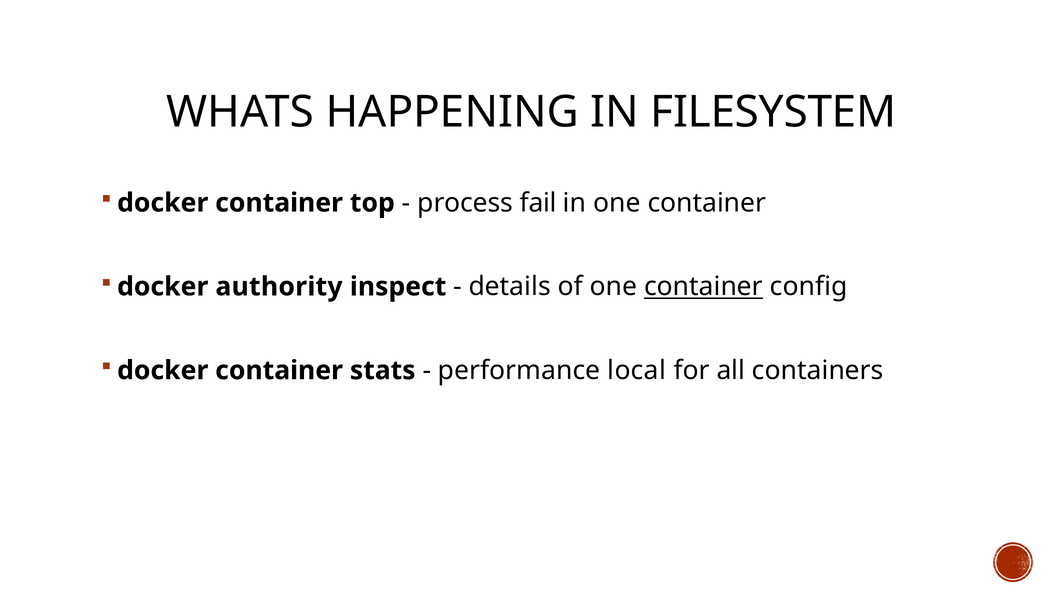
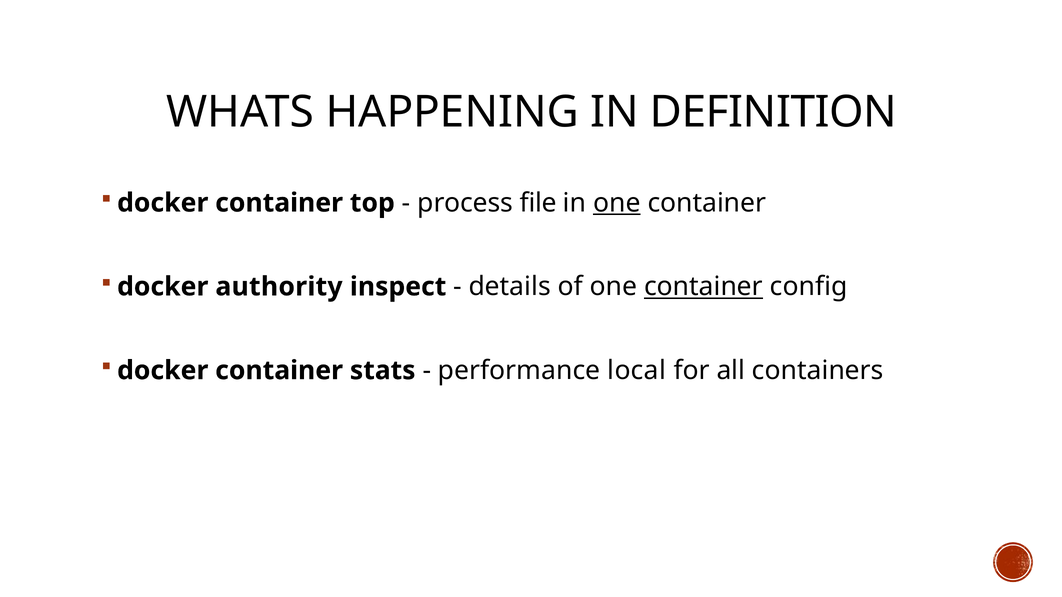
FILESYSTEM: FILESYSTEM -> DEFINITION (773, 112)
fail: fail -> file (538, 203)
one underline: none -> present (617, 203)
